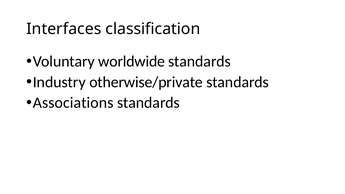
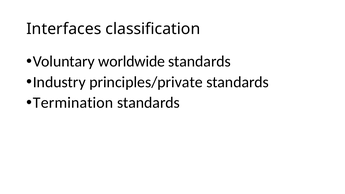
otherwise/private: otherwise/private -> principles/private (146, 82)
Associations: Associations -> Termination (73, 103)
